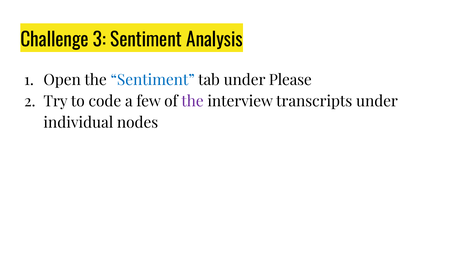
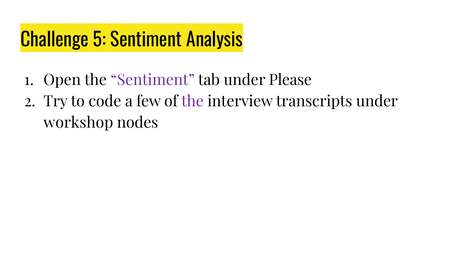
3: 3 -> 5 (99, 40)
Sentiment colour: blue -> purple (153, 80)
individual: individual -> workshop (78, 123)
